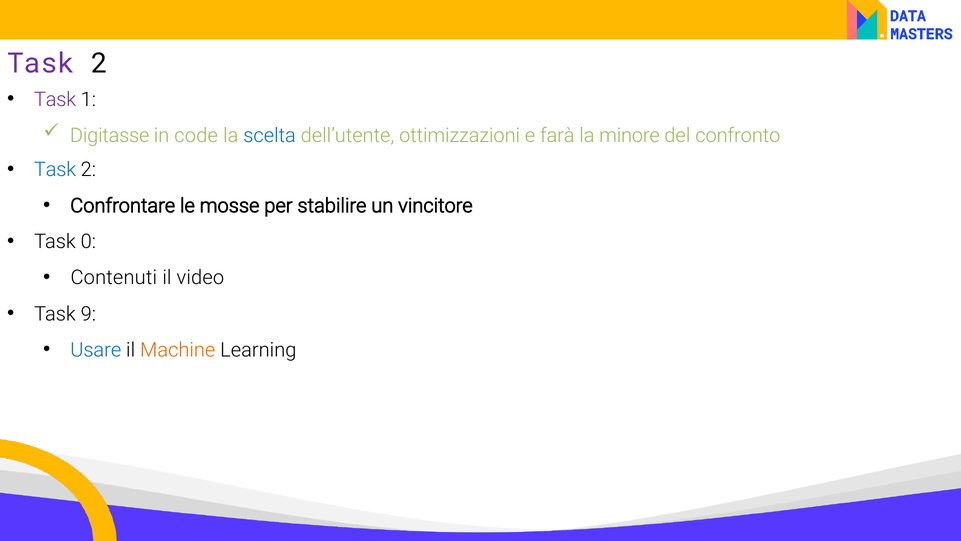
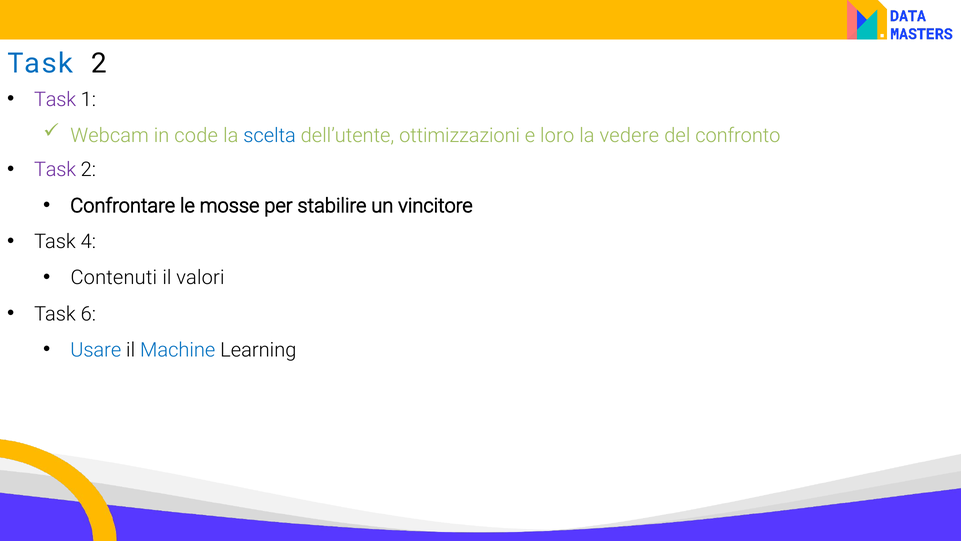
Task colour: purple -> blue (41, 64)
Digitasse: Digitasse -> Webcam (110, 135)
farà: farà -> loro (557, 135)
minore: minore -> vedere (629, 135)
Task colour: blue -> purple (55, 169)
0: 0 -> 4 (88, 242)
video: video -> valori (200, 278)
9: 9 -> 6 (88, 314)
Machine colour: orange -> blue (178, 350)
